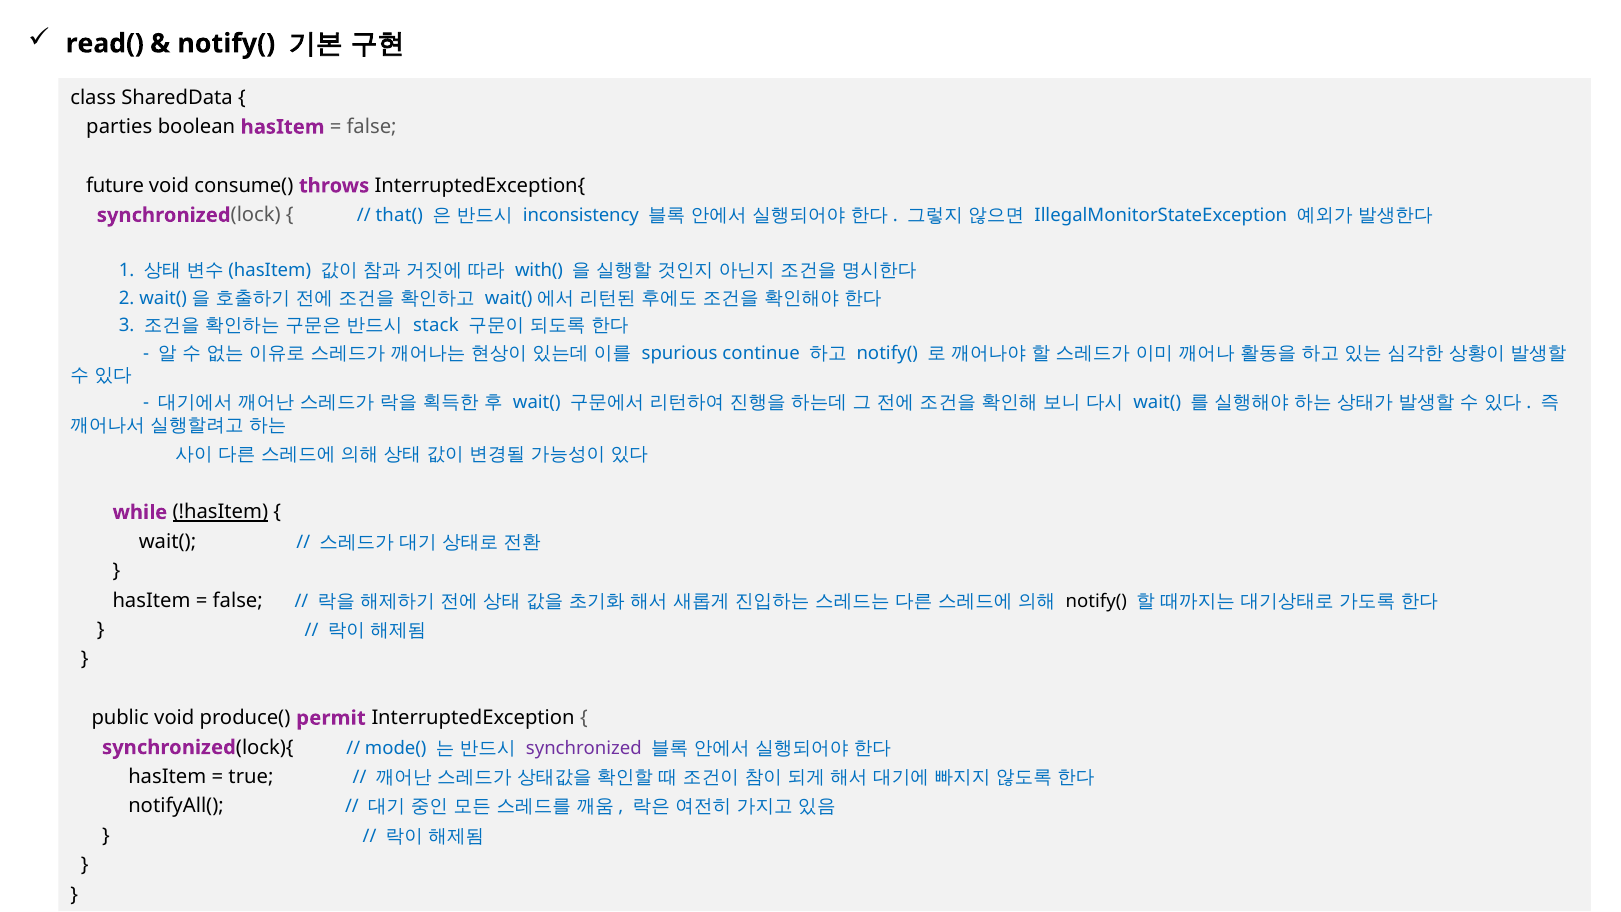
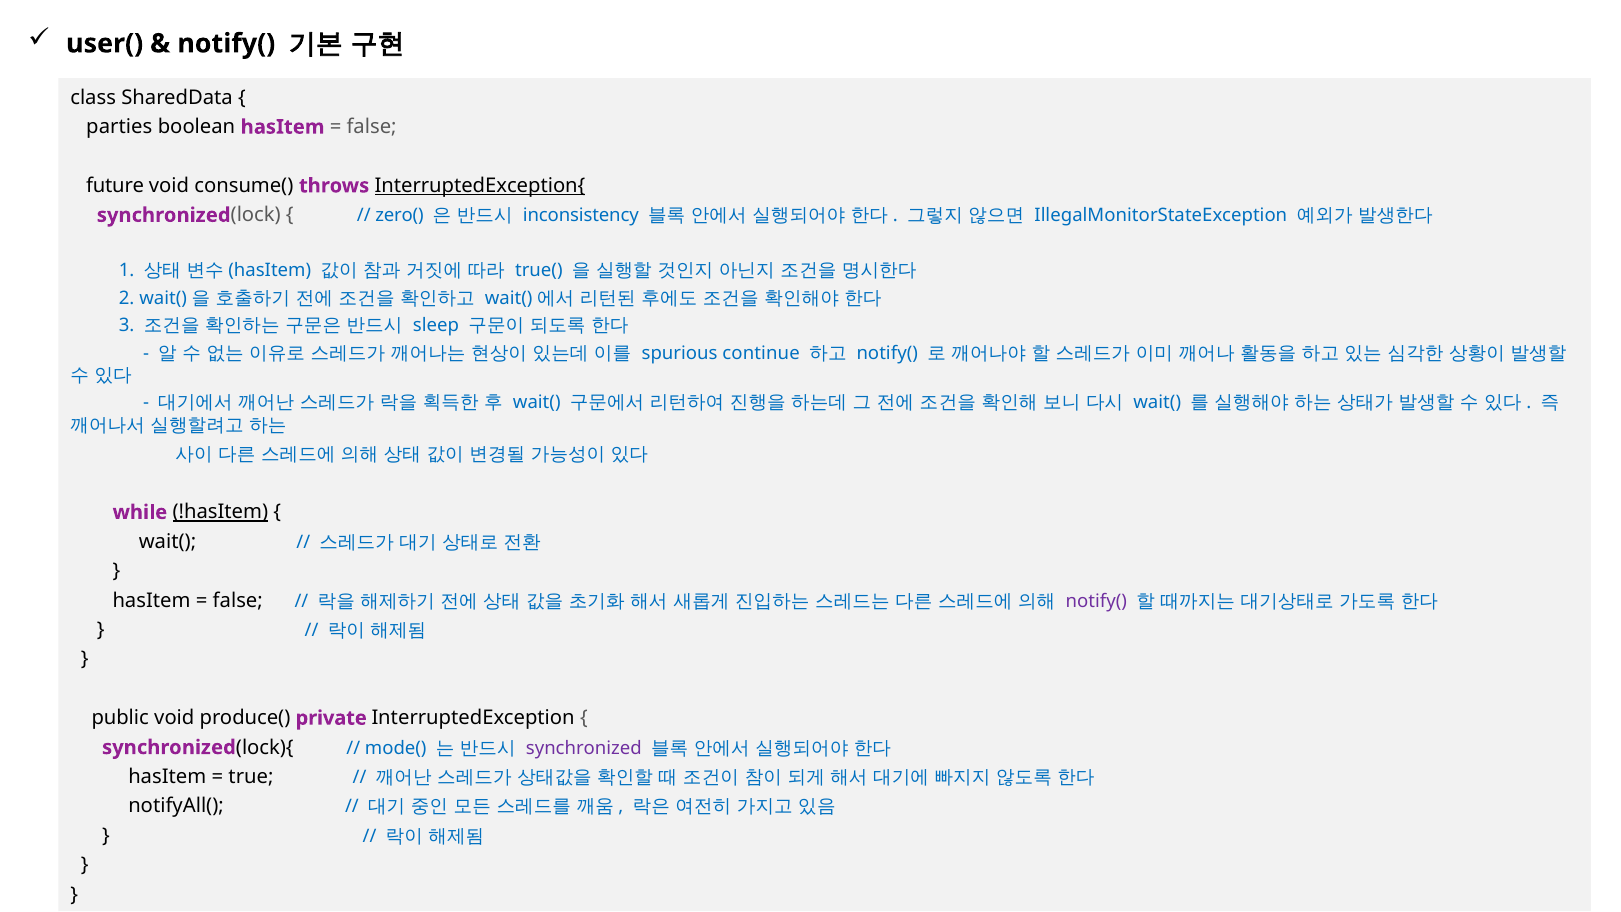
read(: read( -> user( (105, 44)
InterruptedException{ underline: none -> present (480, 186)
that(: that( -> zero( (399, 216)
with(: with( -> true( (539, 271)
stack: stack -> sleep (436, 326)
notify( colour: black -> purple (1096, 601)
permit: permit -> private (331, 718)
